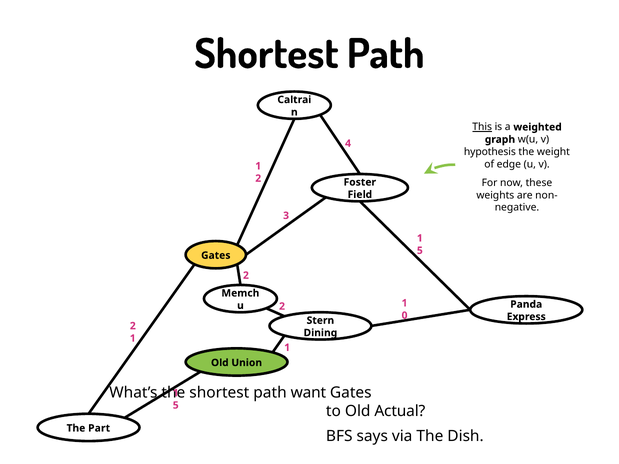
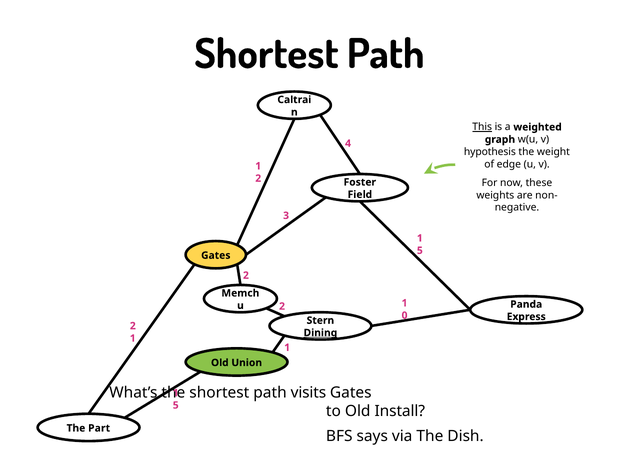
Dining underline: none -> present (320, 333)
want: want -> visits (308, 393)
Actual: Actual -> Install (400, 411)
